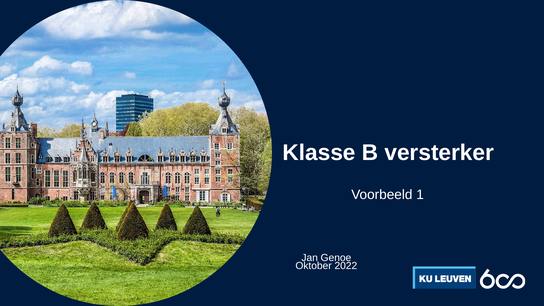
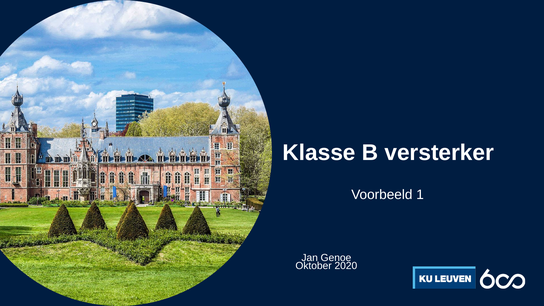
2022: 2022 -> 2020 (346, 266)
